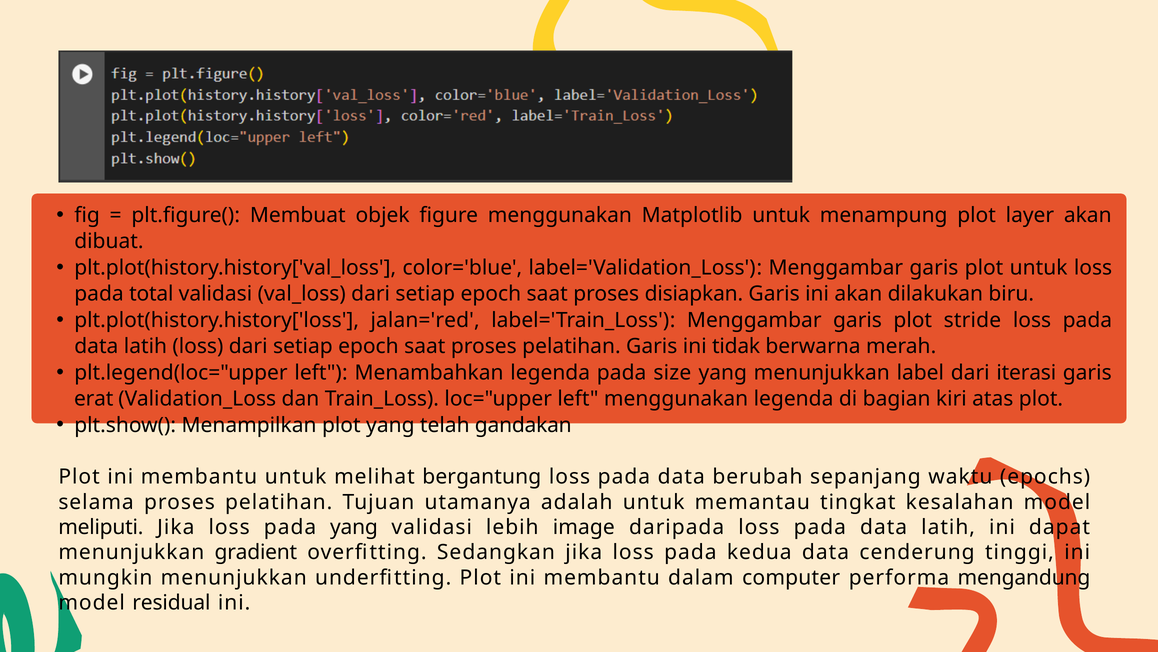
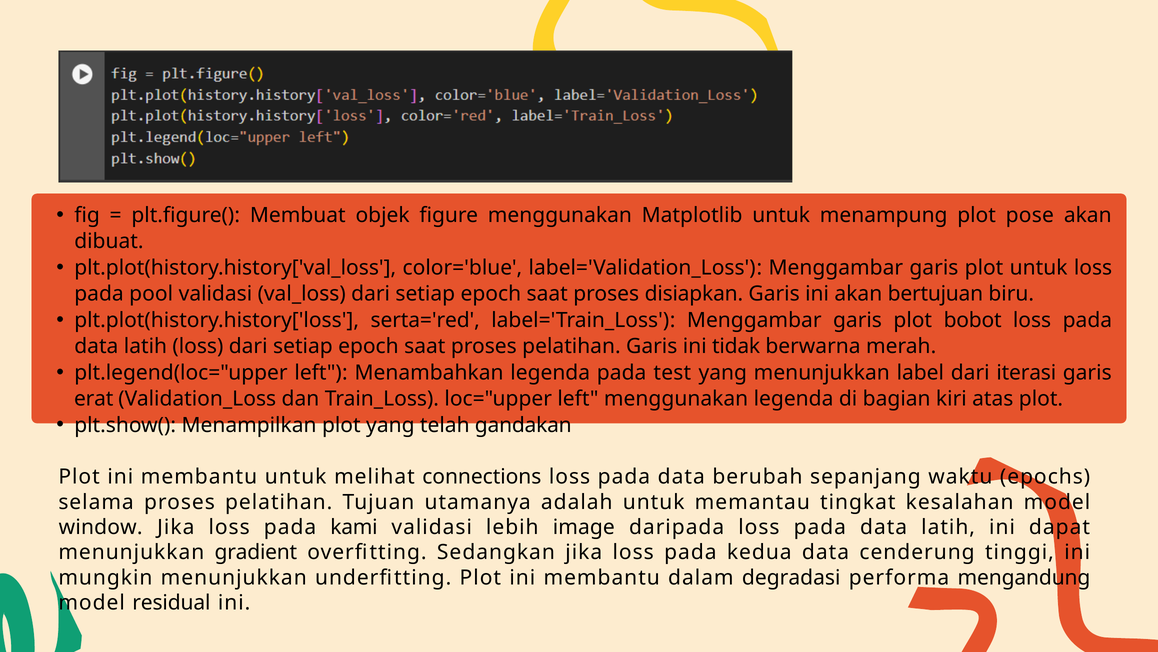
layer: layer -> pose (1030, 215)
total: total -> pool (151, 294)
dilakukan: dilakukan -> bertujuan (935, 294)
jalan='red: jalan='red -> serta='red (425, 320)
stride: stride -> bobot (973, 320)
size: size -> test (672, 372)
bergantung: bergantung -> connections (482, 477)
meliputi: meliputi -> window (101, 527)
pada yang: yang -> kami (354, 527)
computer: computer -> degradasi (791, 577)
